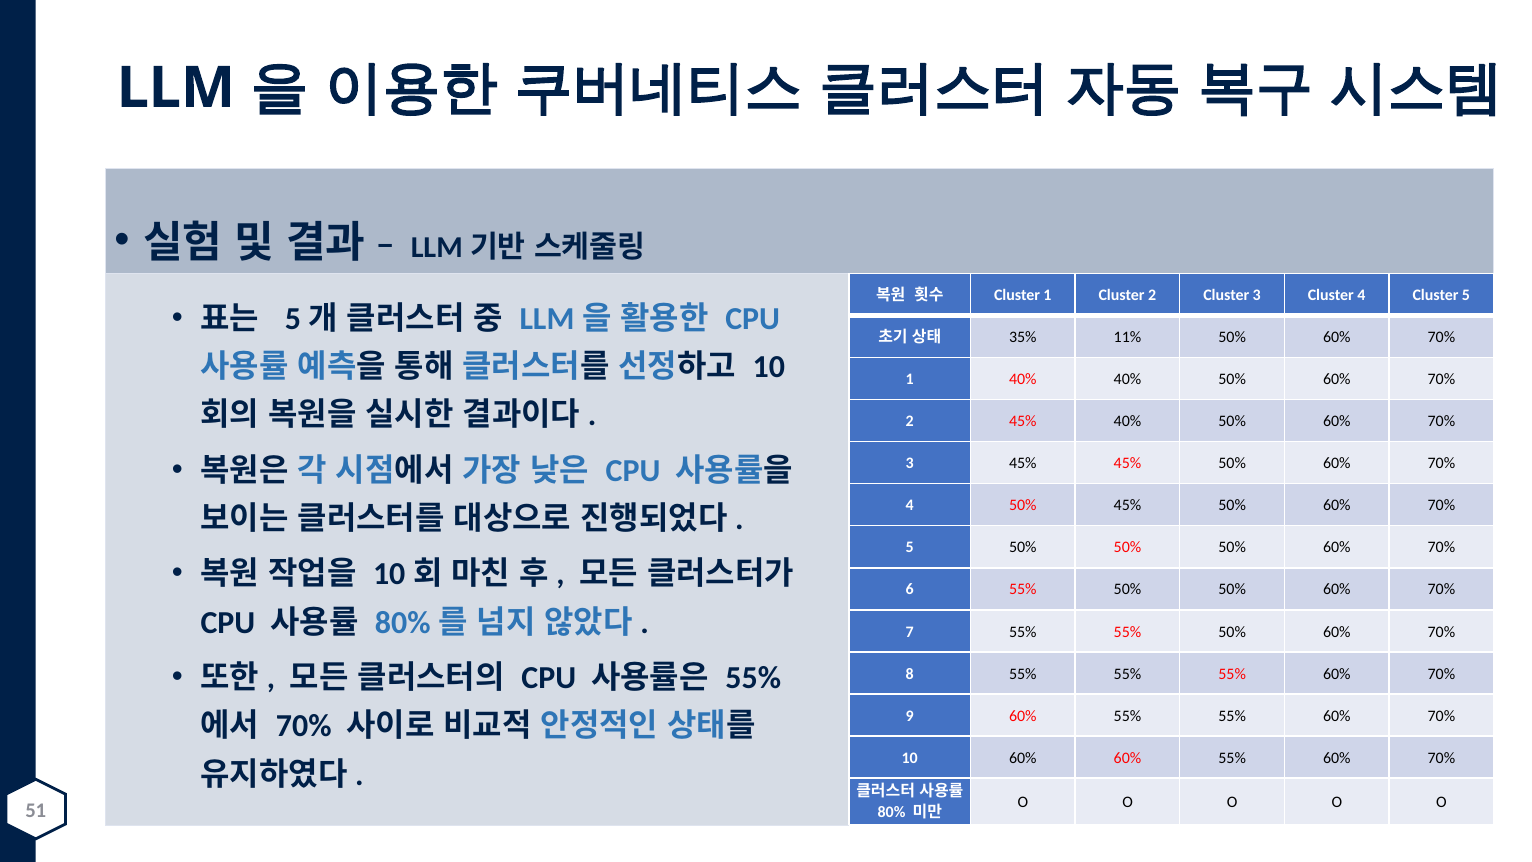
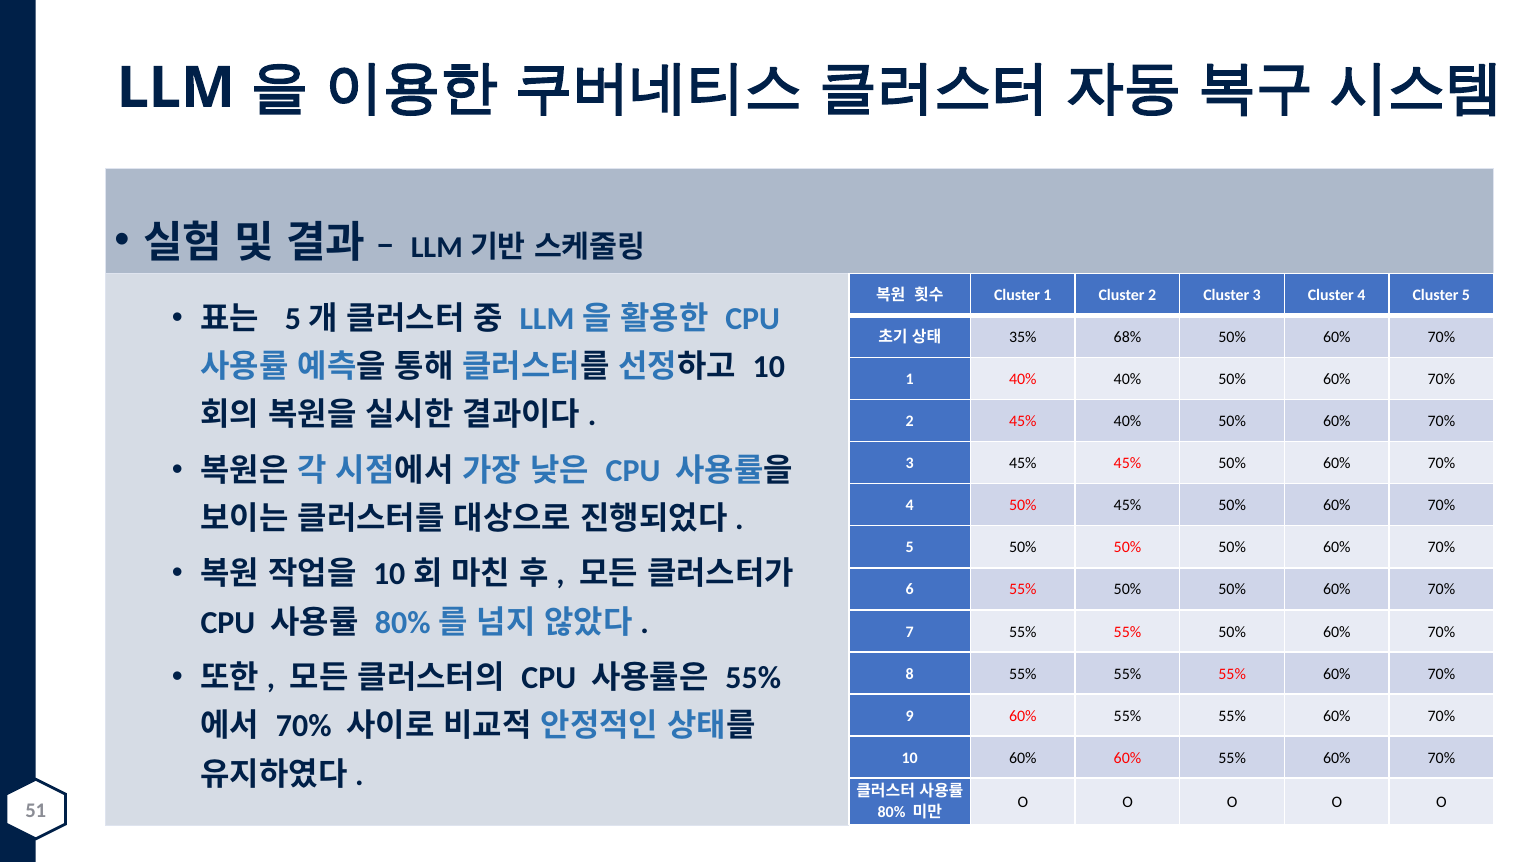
11%: 11% -> 68% (1128, 337)
